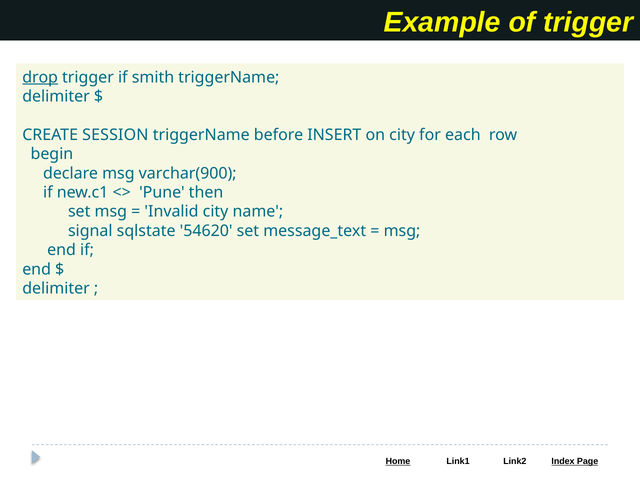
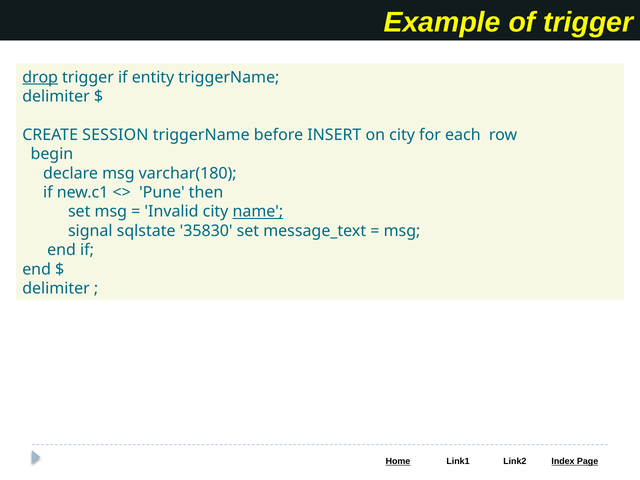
smith: smith -> entity (153, 77)
varchar(900: varchar(900 -> varchar(180 (188, 173)
name underline: none -> present (258, 212)
54620: 54620 -> 35830 (206, 231)
